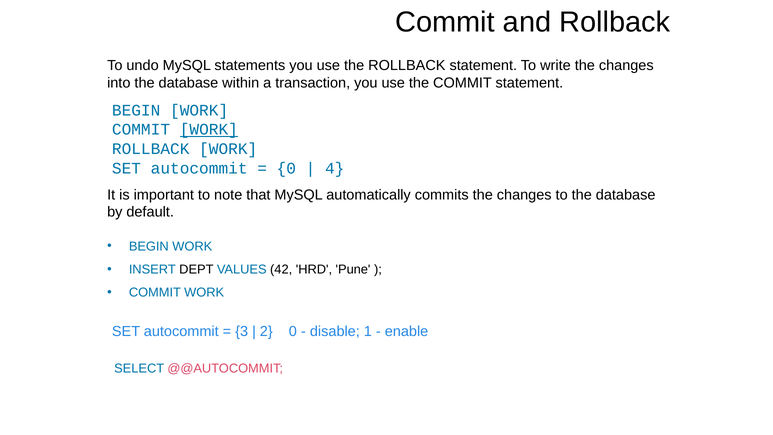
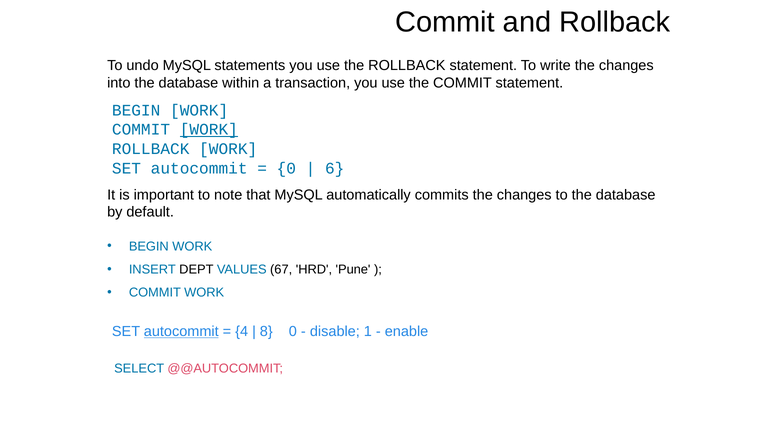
4: 4 -> 6 (335, 168)
42: 42 -> 67 (281, 269)
autocommit underline: none -> present (181, 331)
3: 3 -> 4 (242, 331)
2: 2 -> 8 (266, 331)
